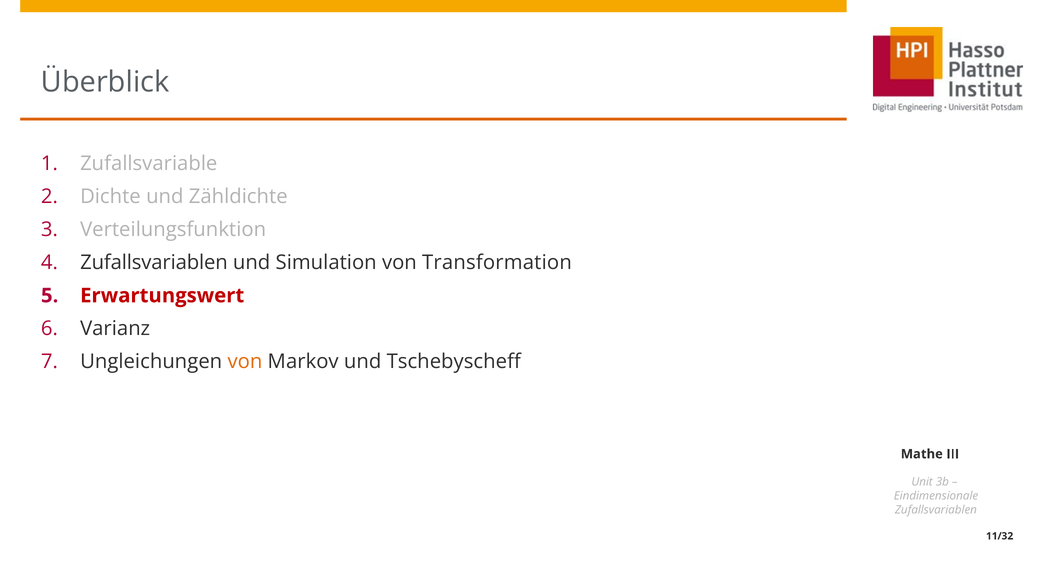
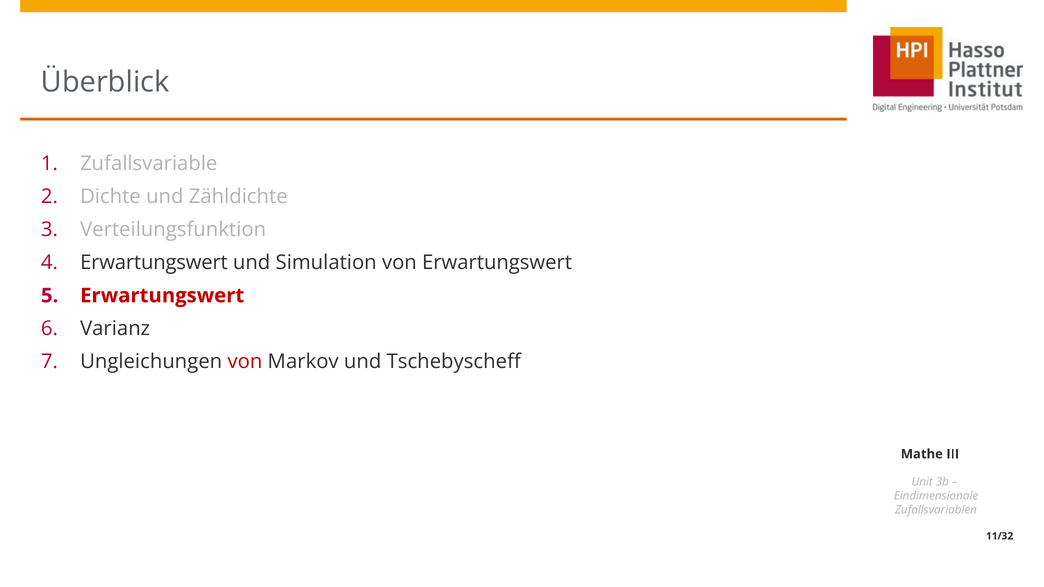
Zufallsvariablen: Zufallsvariablen -> Erwartungswert (154, 263)
von Transformation: Transformation -> Erwartungswert (497, 263)
von colour: orange -> red (245, 362)
